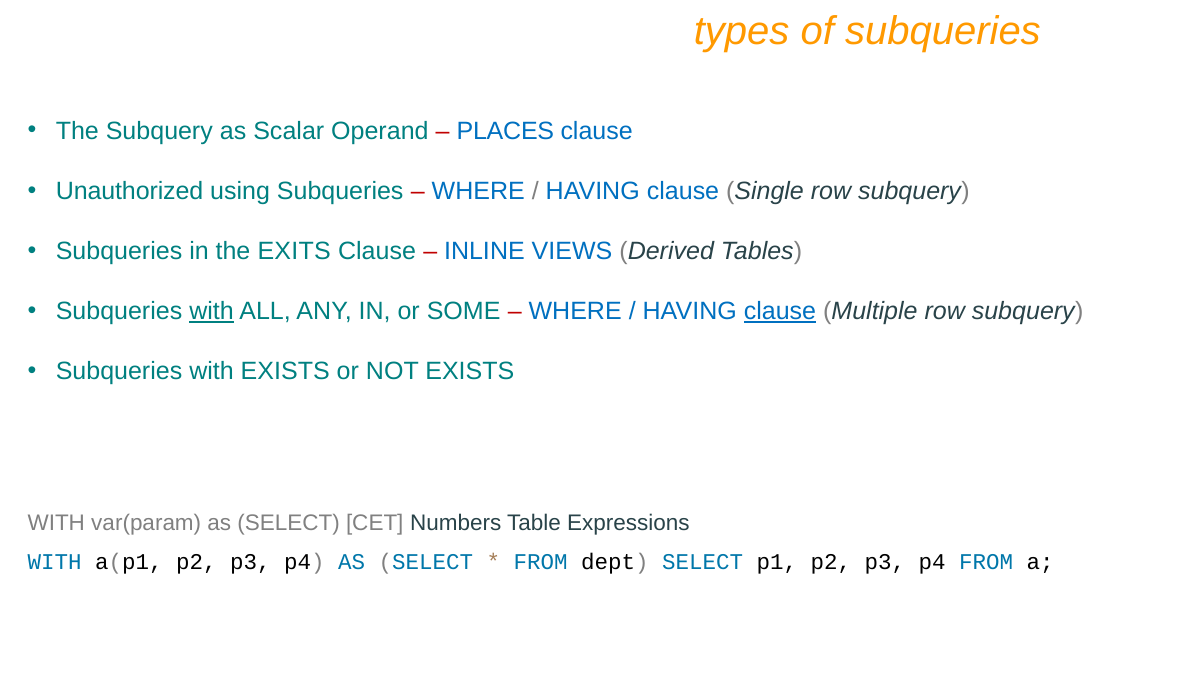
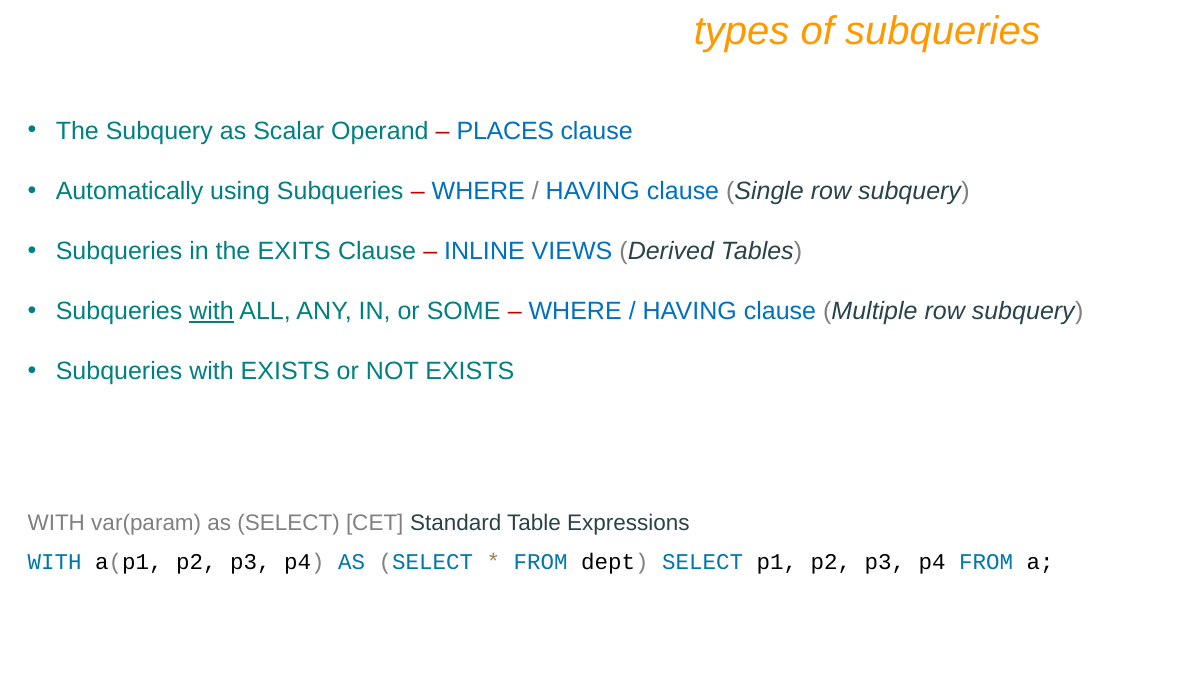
Unauthorized: Unauthorized -> Automatically (130, 191)
clause underline: present -> none (780, 311)
Numbers: Numbers -> Standard (456, 523)
